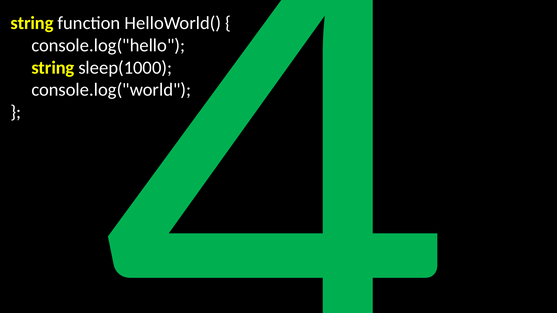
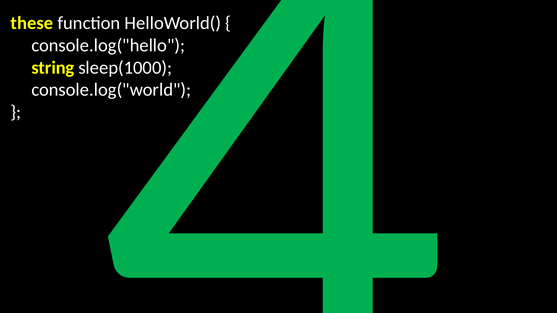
string: string -> these (32, 23)
